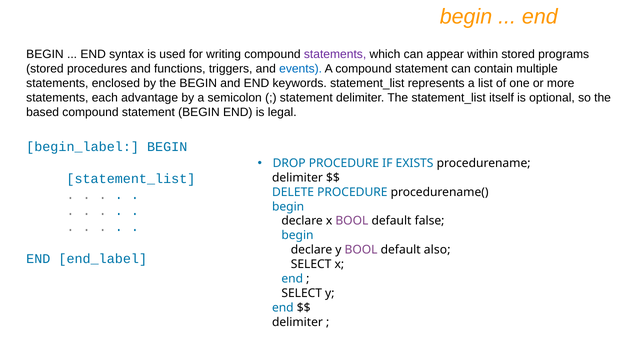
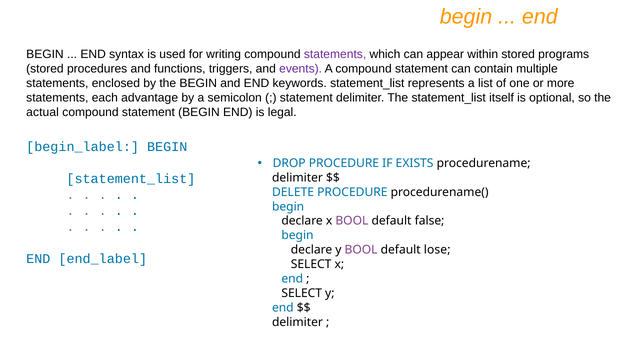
events colour: blue -> purple (301, 69)
based: based -> actual (43, 113)
also: also -> lose (437, 250)
